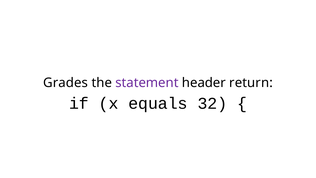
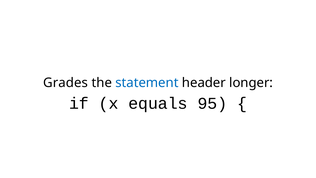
statement colour: purple -> blue (147, 83)
return: return -> longer (251, 83)
32: 32 -> 95 (212, 103)
